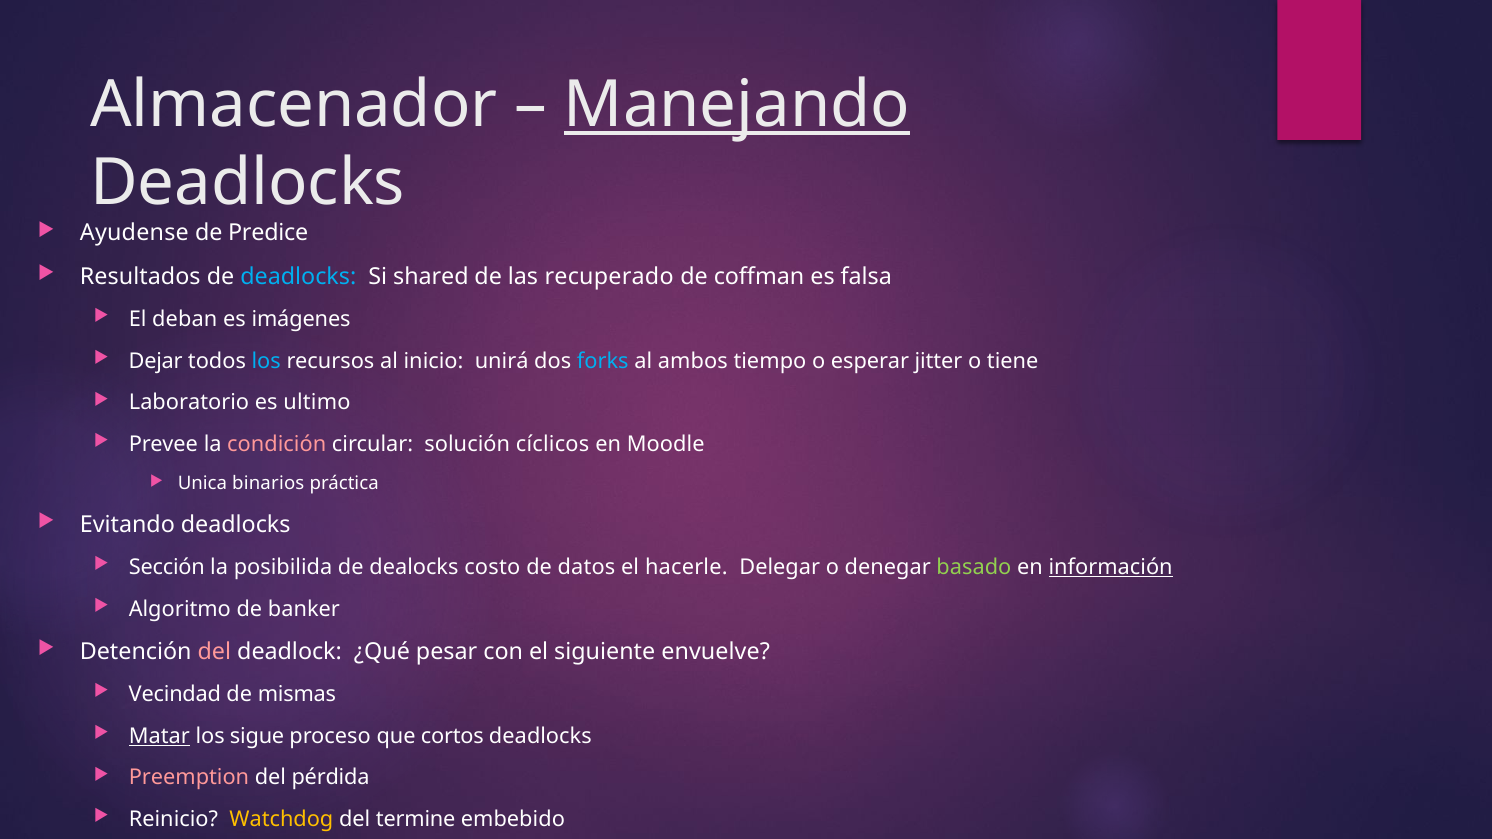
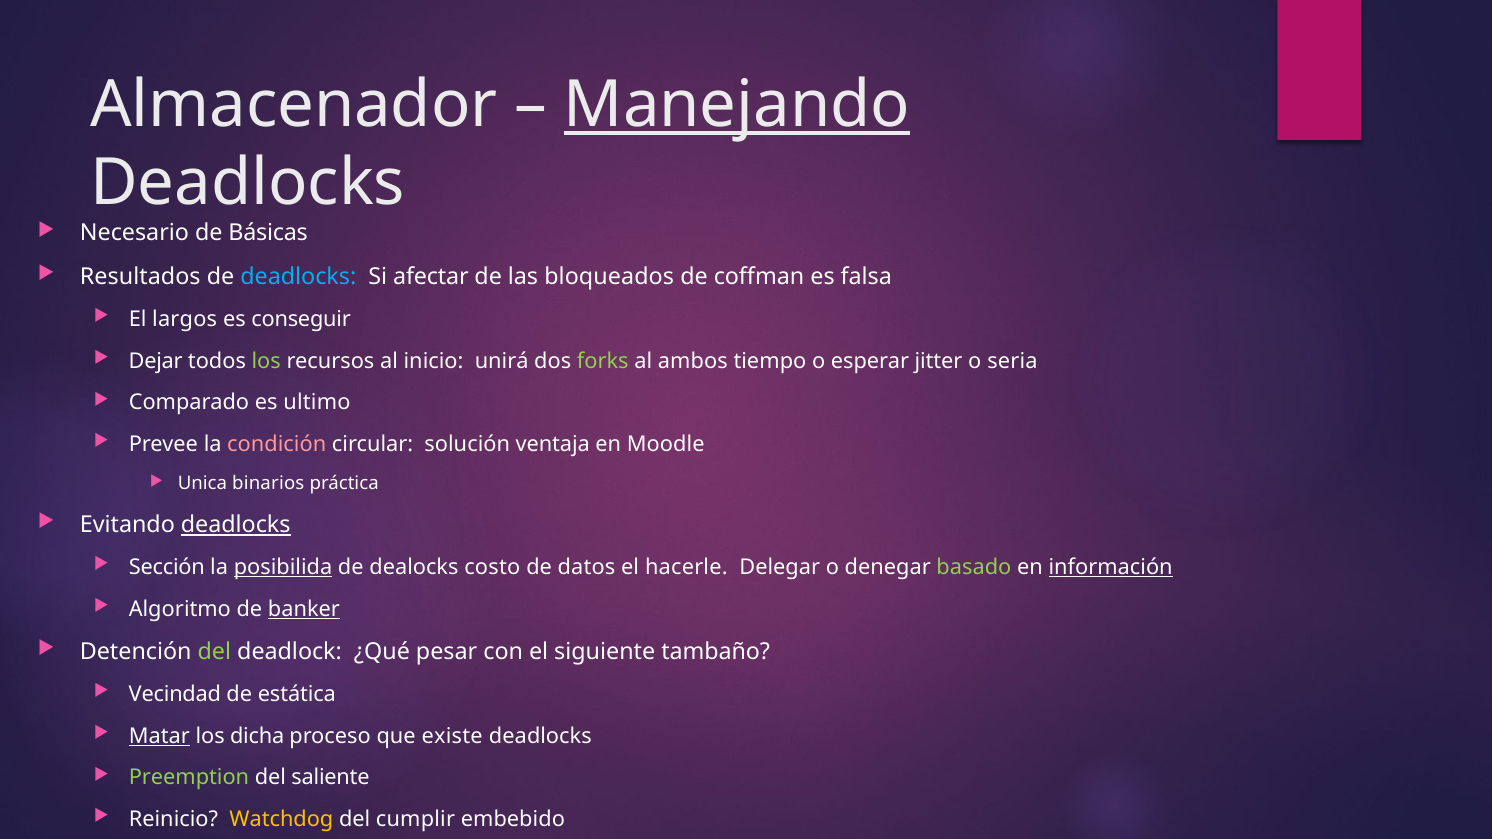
Ayudense: Ayudense -> Necesario (134, 233)
Predice: Predice -> Básicas (268, 233)
shared: shared -> afectar (431, 277)
recuperado: recuperado -> bloqueados (609, 277)
deban: deban -> largos (185, 319)
imágenes: imágenes -> conseguir (301, 319)
los colour: light blue -> light green (266, 361)
forks colour: light blue -> light green (603, 361)
tiene: tiene -> seria (1012, 361)
Laboratorio: Laboratorio -> Comparado (189, 403)
cíclicos: cíclicos -> ventaja (553, 444)
deadlocks underline: none -> present (236, 525)
posibilida underline: none -> present (283, 568)
banker underline: none -> present (304, 609)
del colour: pink -> light green (214, 652)
envuelve: envuelve -> tambaño (716, 652)
mismas: mismas -> estática (297, 694)
sigue: sigue -> dicha (257, 736)
cortos: cortos -> existe (452, 736)
Preemption colour: pink -> light green (189, 778)
pérdida: pérdida -> saliente (331, 778)
termine: termine -> cumplir (415, 819)
